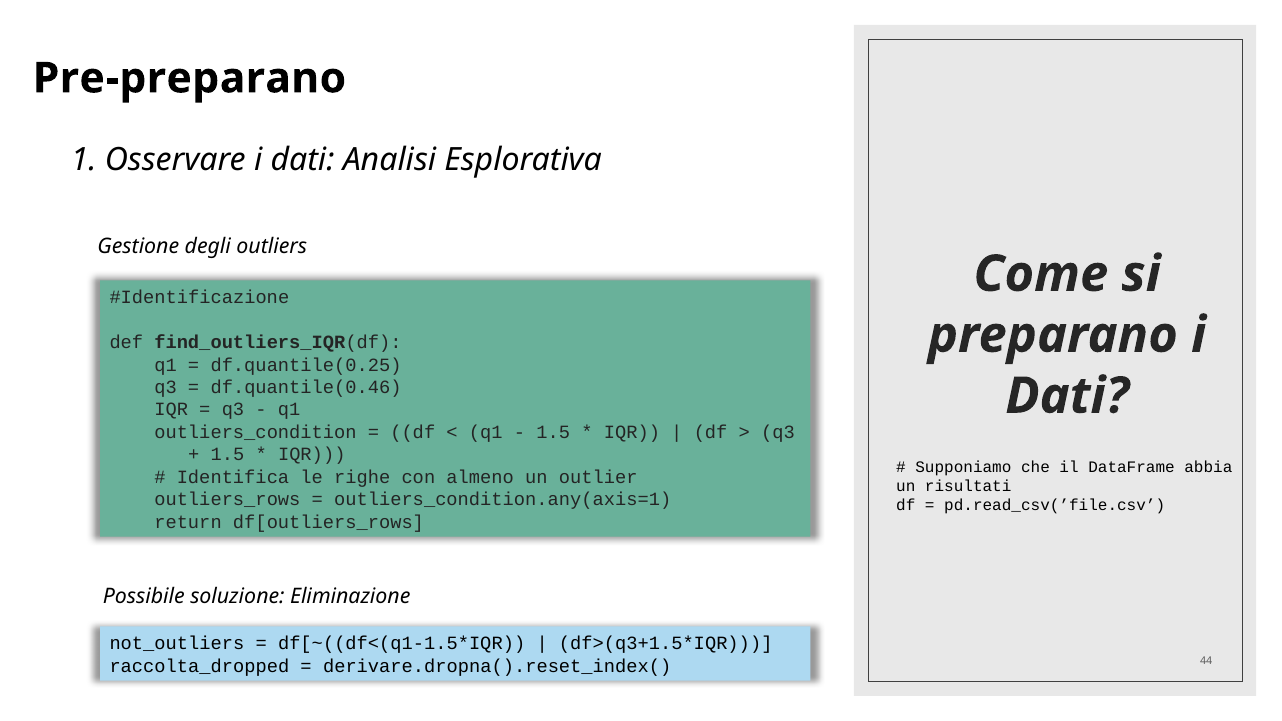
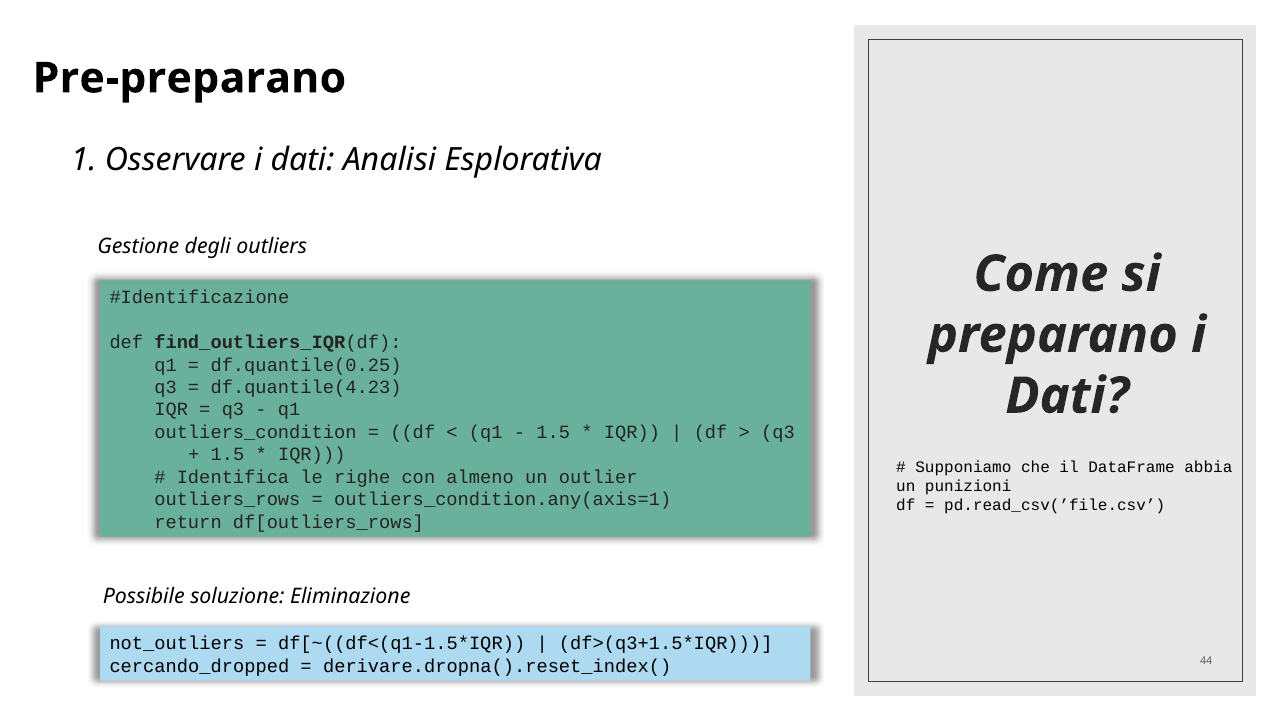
df.quantile(0.46: df.quantile(0.46 -> df.quantile(4.23 (306, 387)
risultati: risultati -> punizioni (968, 486)
raccolta_dropped: raccolta_dropped -> cercando_dropped (199, 666)
